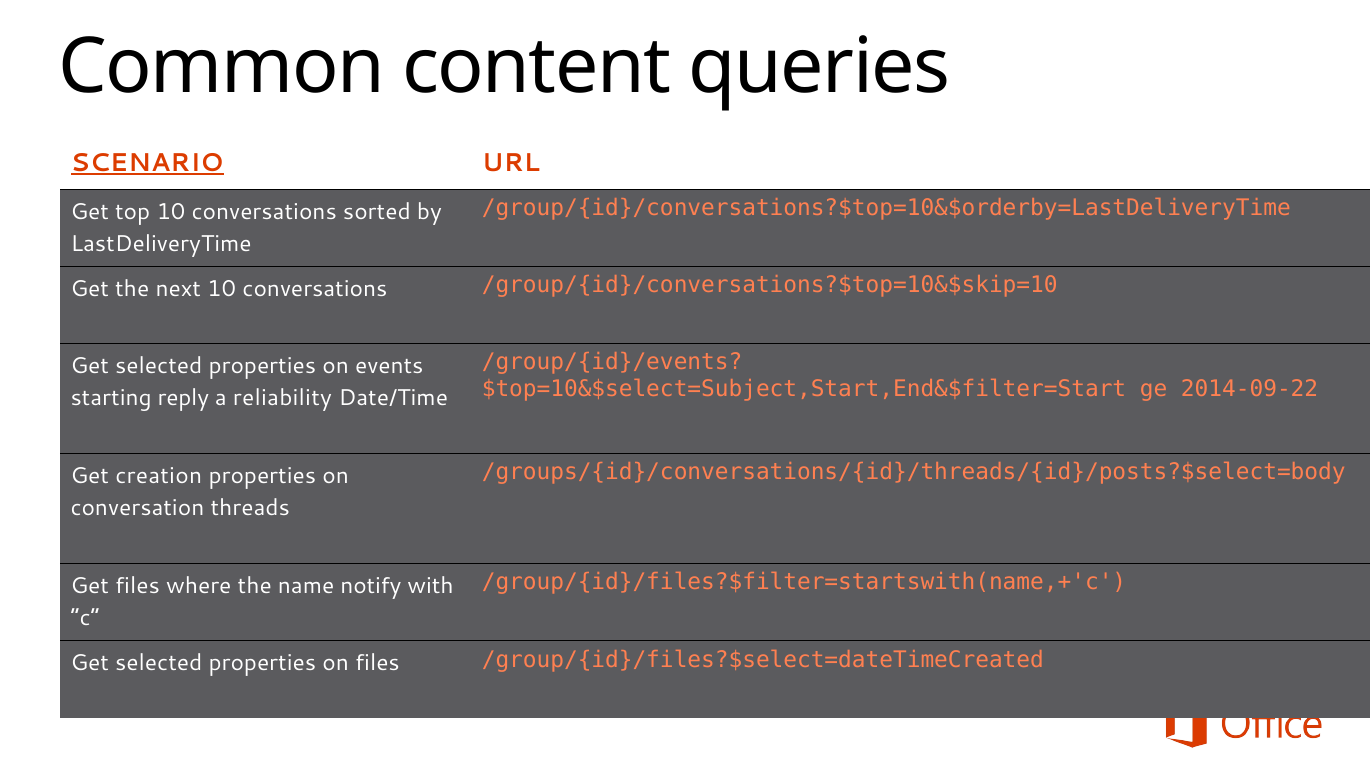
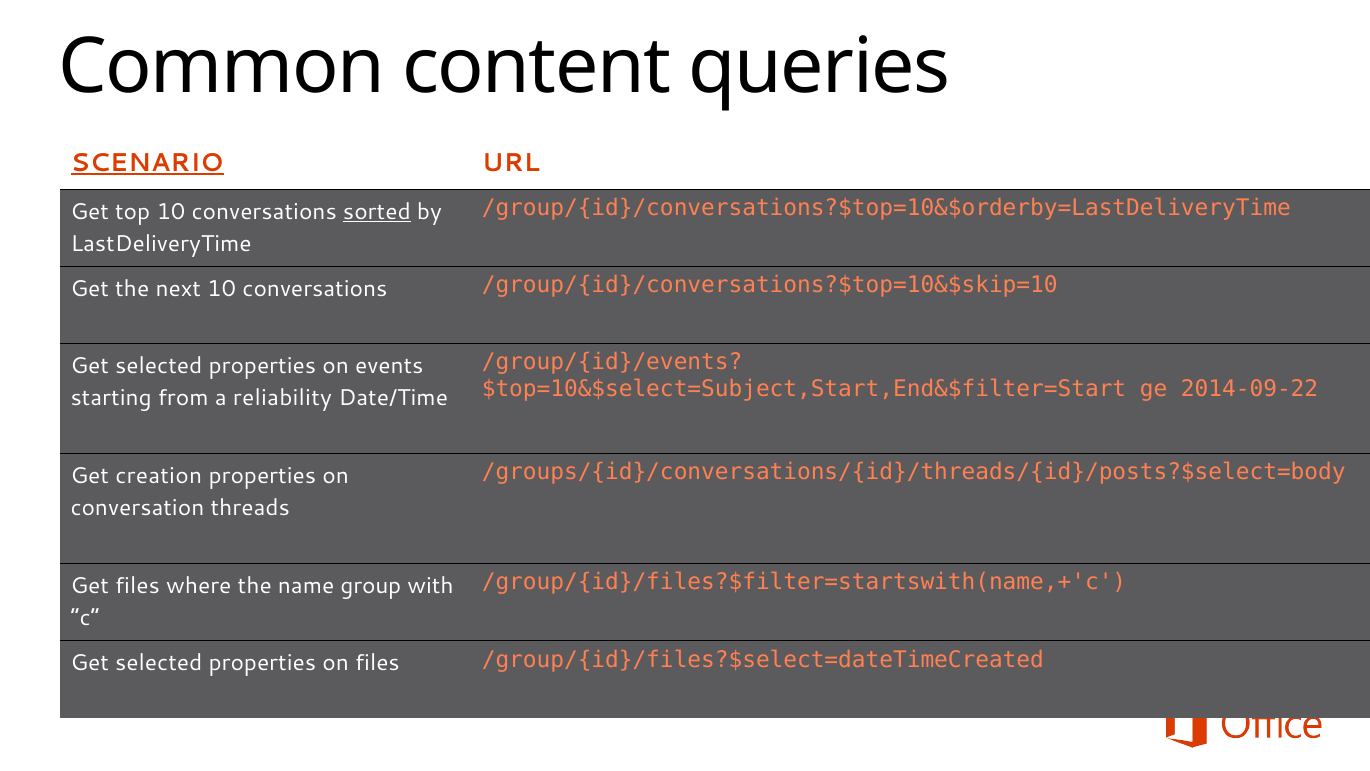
sorted underline: none -> present (377, 212)
reply: reply -> from (183, 398)
notify: notify -> group (371, 586)
